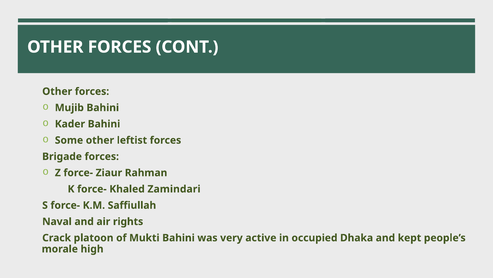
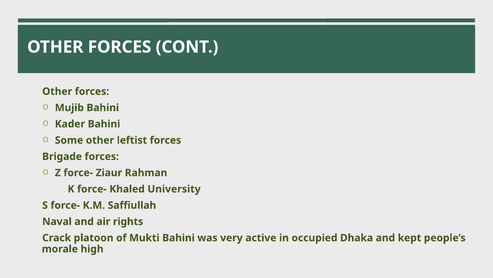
Zamindari: Zamindari -> University (174, 189)
